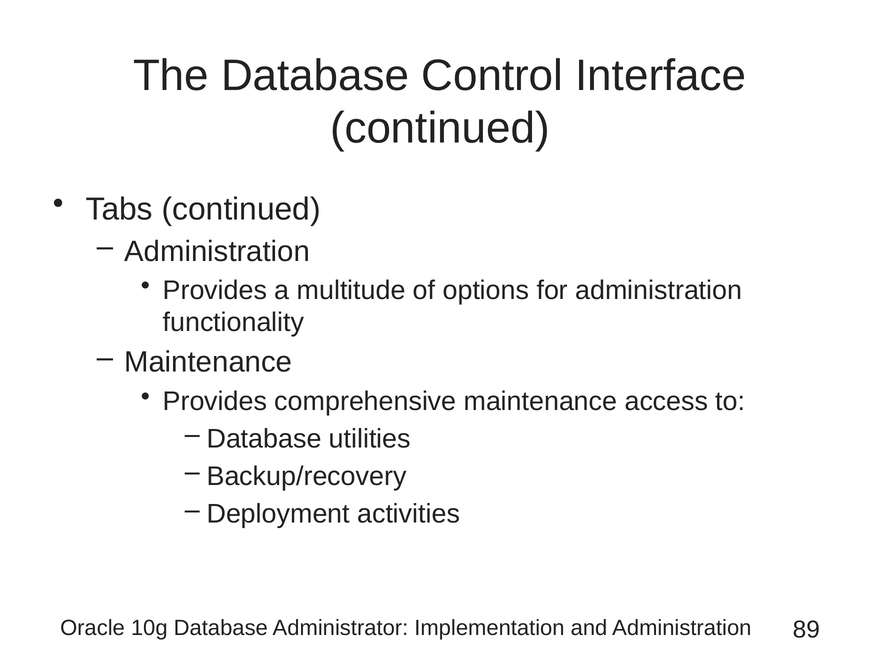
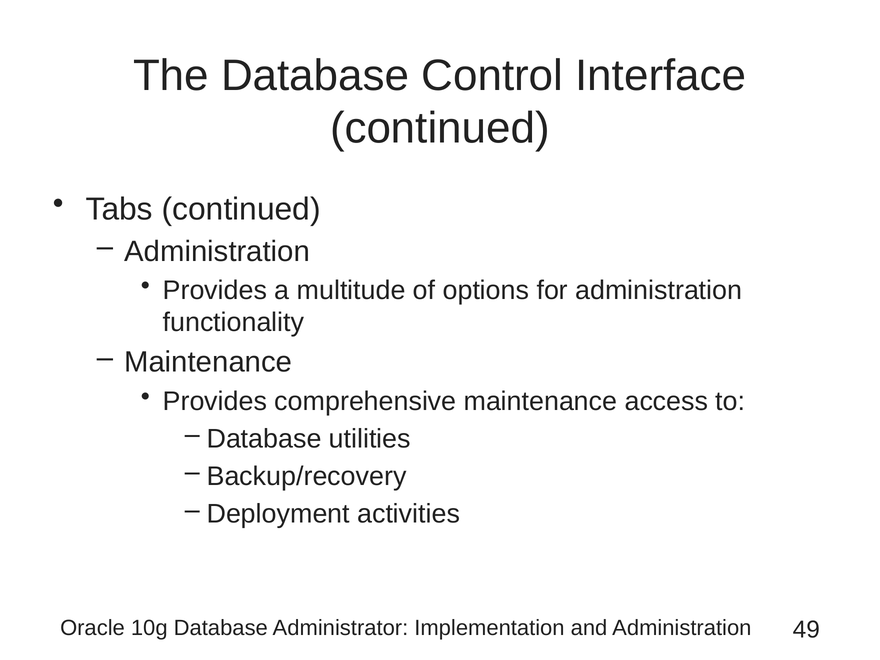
89: 89 -> 49 (806, 629)
